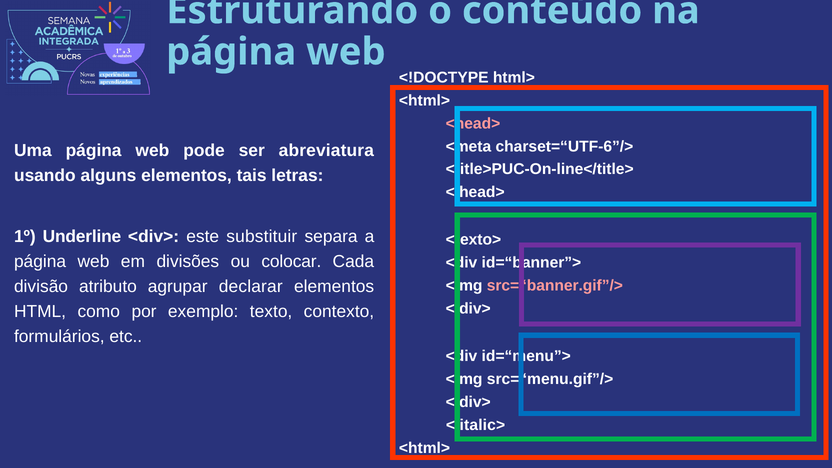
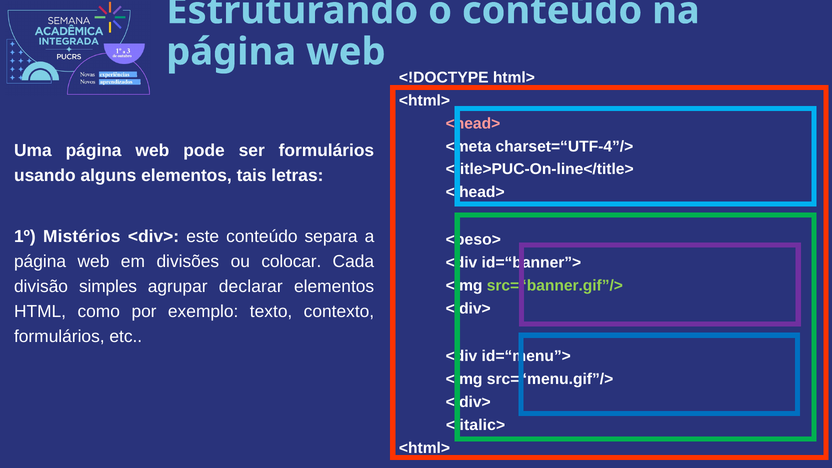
charset=“UTF-6”/>: charset=“UTF-6”/> -> charset=“UTF-4”/> (564, 146)
ser abreviatura: abreviatura -> formulários (326, 151)
Underline: Underline -> Mistérios (82, 237)
este substituir: substituir -> conteúdo (262, 237)
<texto>: <texto> -> <peso> (473, 240)
src=“banner.gif”/> colour: pink -> light green (555, 286)
atributo: atributo -> simples (108, 287)
